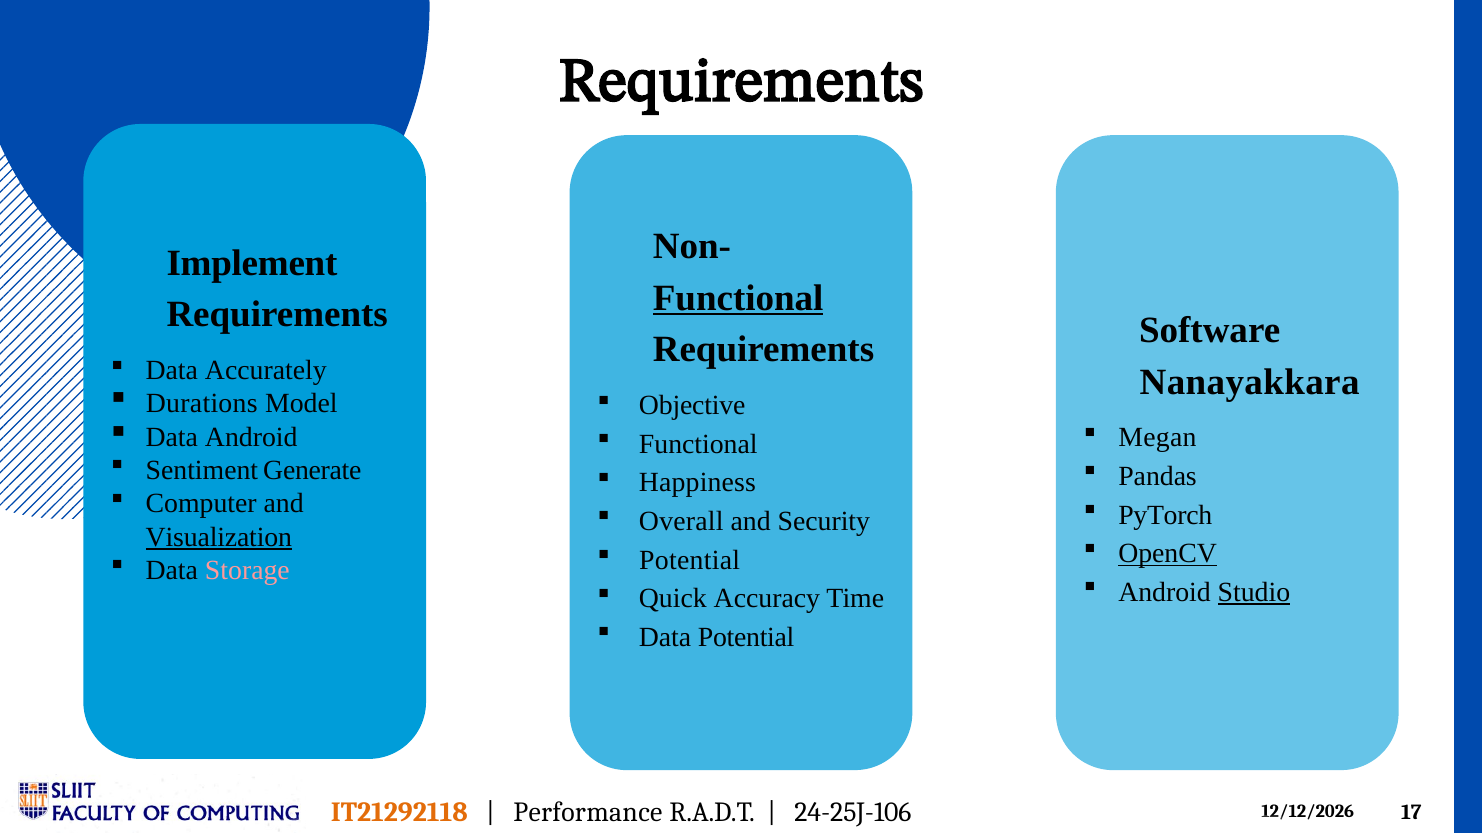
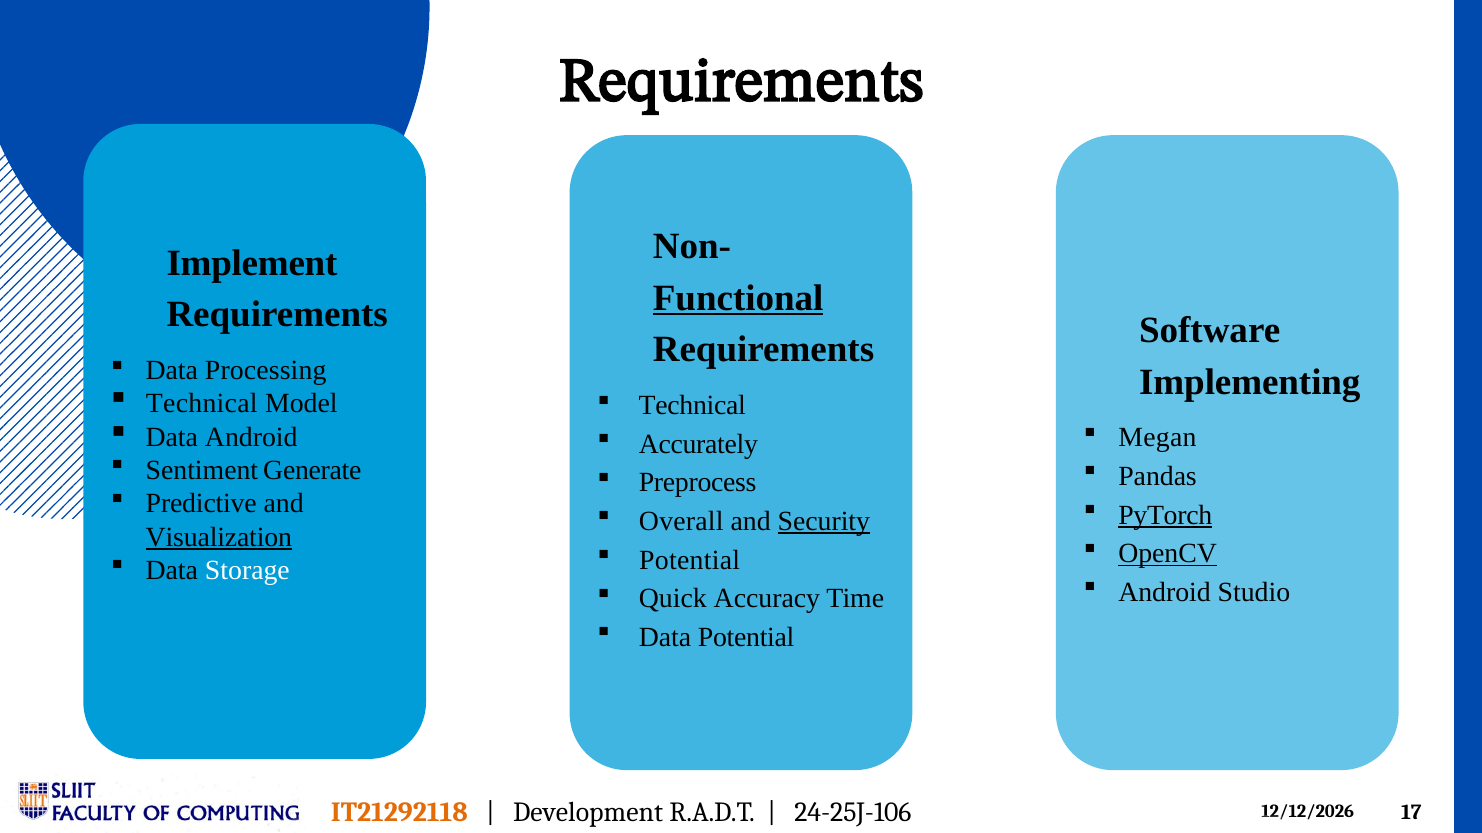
Accurately: Accurately -> Processing (266, 371)
Nanayakkara: Nanayakkara -> Implementing (1250, 382)
Durations: Durations -> Technical (202, 404)
Objective: Objective -> Technical (692, 406)
Functional: Functional -> Accurately (698, 444)
Happiness: Happiness -> Preprocess (698, 483)
Computer: Computer -> Predictive (201, 504)
PyTorch underline: none -> present (1165, 515)
Security underline: none -> present (824, 522)
Storage colour: pink -> white (247, 571)
Studio underline: present -> none (1254, 593)
Performance: Performance -> Development (588, 813)
